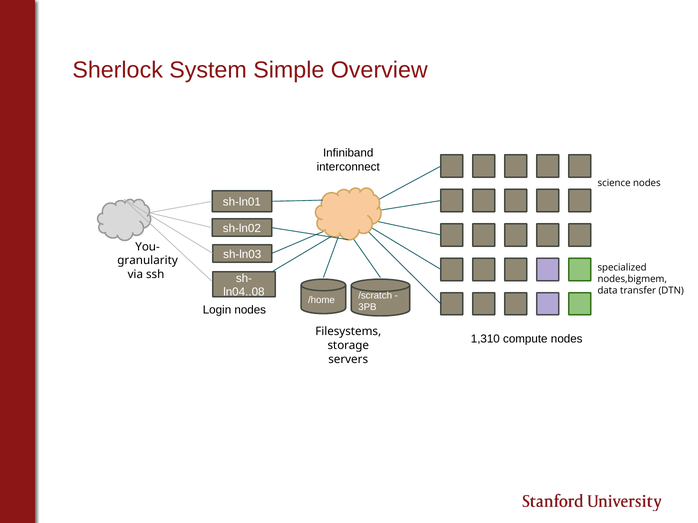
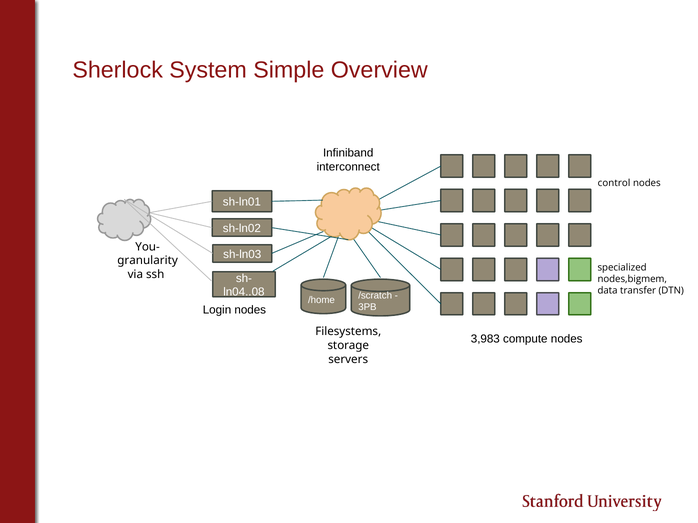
science: science -> control (614, 183)
1,310: 1,310 -> 3,983 (485, 339)
